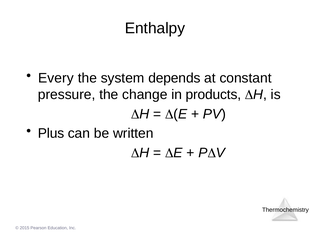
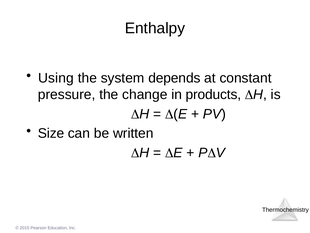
Every: Every -> Using (56, 78)
Plus: Plus -> Size (51, 133)
